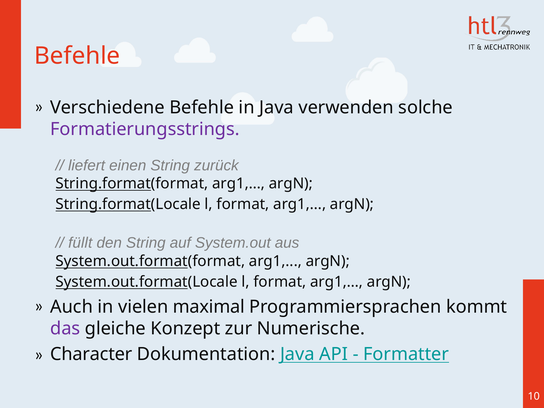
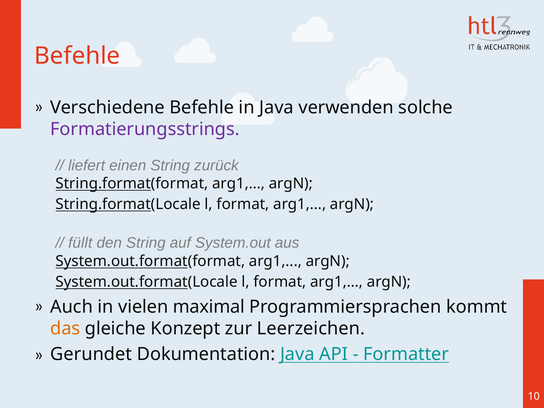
das colour: purple -> orange (65, 329)
Numerische: Numerische -> Leerzeichen (311, 329)
Character: Character -> Gerundet (91, 354)
